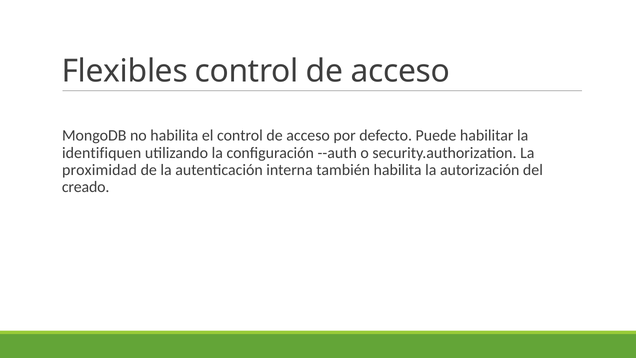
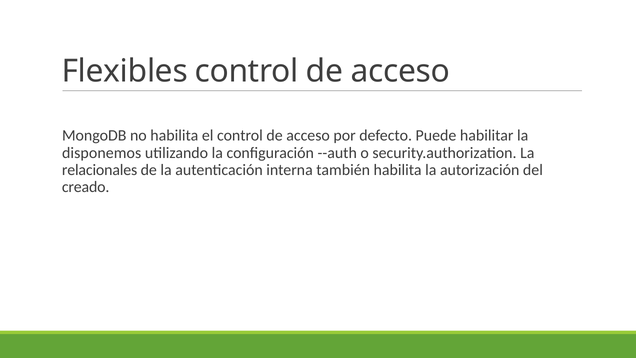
identifiquen: identifiquen -> disponemos (102, 153)
proximidad: proximidad -> relacionales (100, 170)
